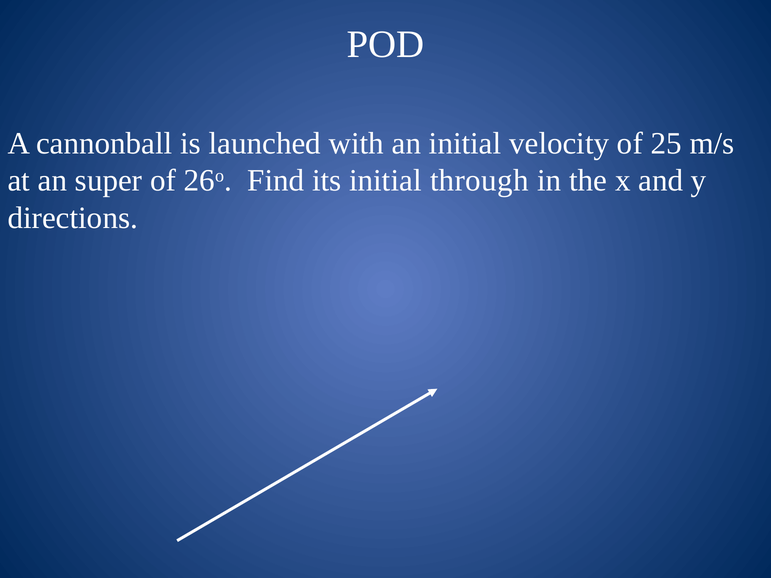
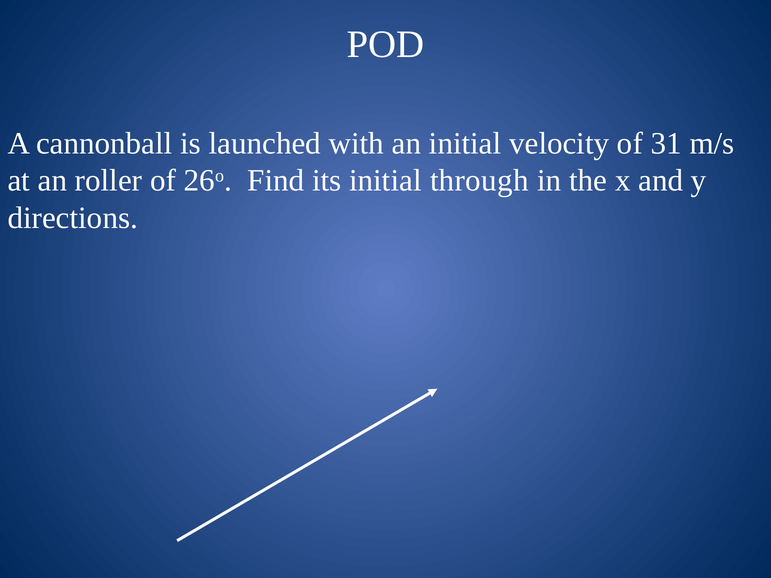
25: 25 -> 31 (666, 143)
super: super -> roller (109, 181)
